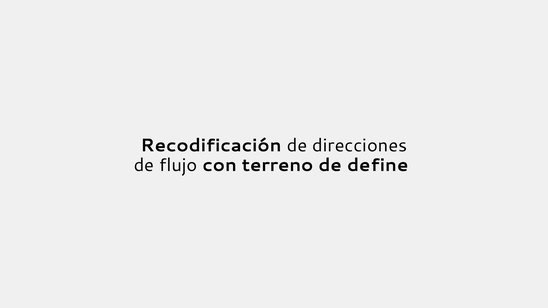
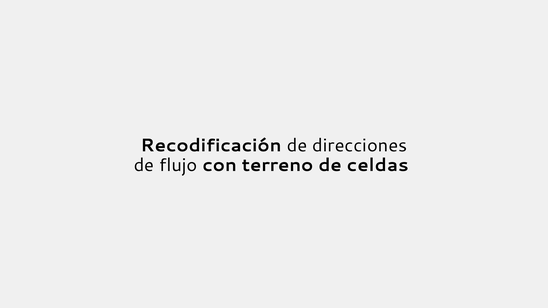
define: define -> celdas (378, 165)
